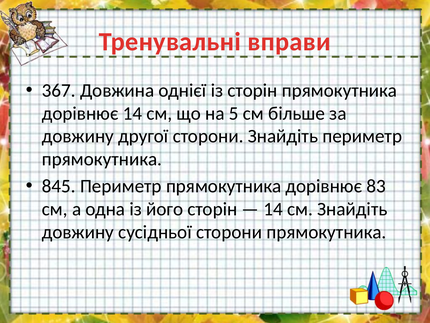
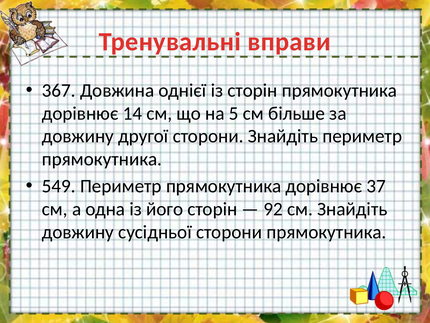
845: 845 -> 549 (59, 186)
83: 83 -> 37 (376, 186)
14: 14 -> 92 (273, 209)
